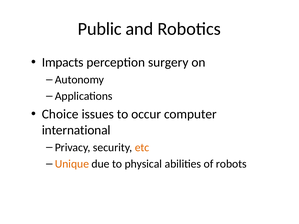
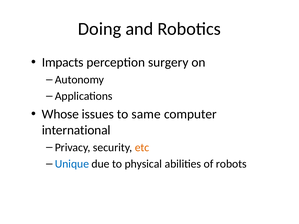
Public: Public -> Doing (100, 29)
Choice: Choice -> Whose (60, 114)
occur: occur -> same (146, 114)
Unique colour: orange -> blue (72, 164)
